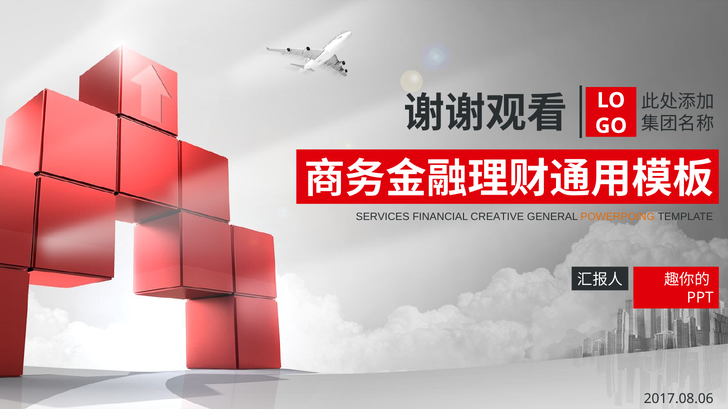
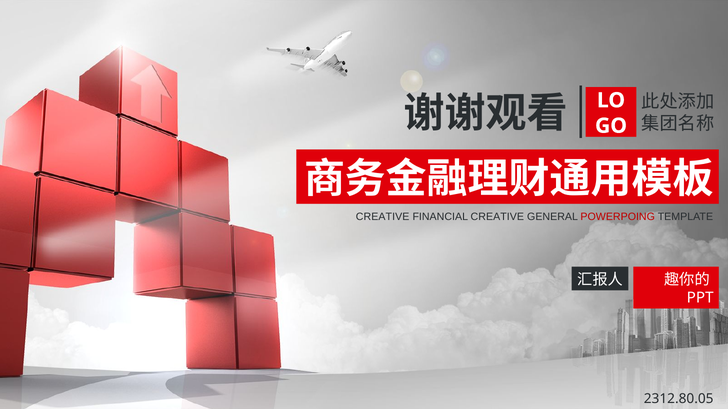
SERVICES: SERVICES -> CREATIVE (383, 217)
POWERPOING colour: orange -> red (618, 217)
2017.08.06: 2017.08.06 -> 2312.80.05 (679, 399)
